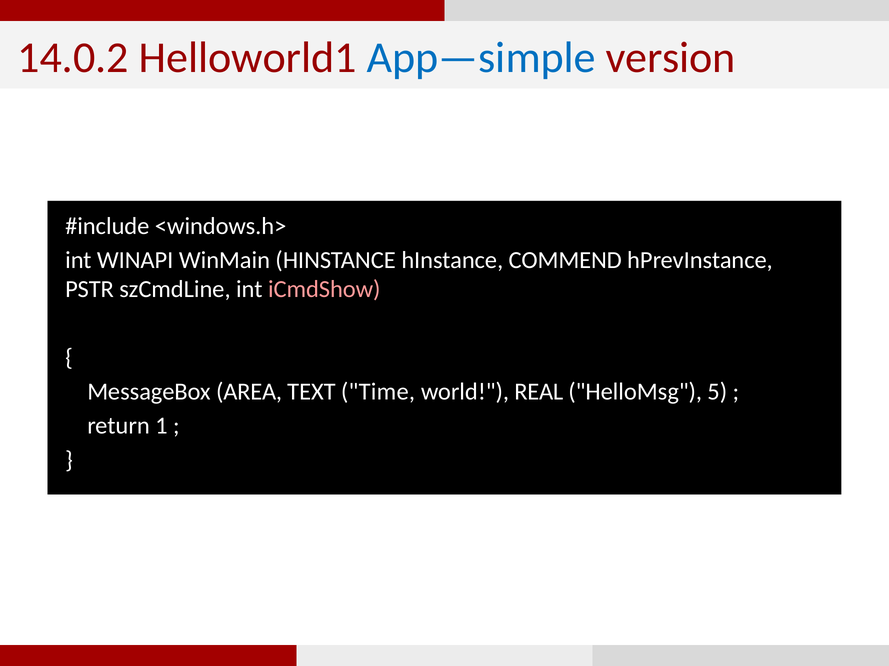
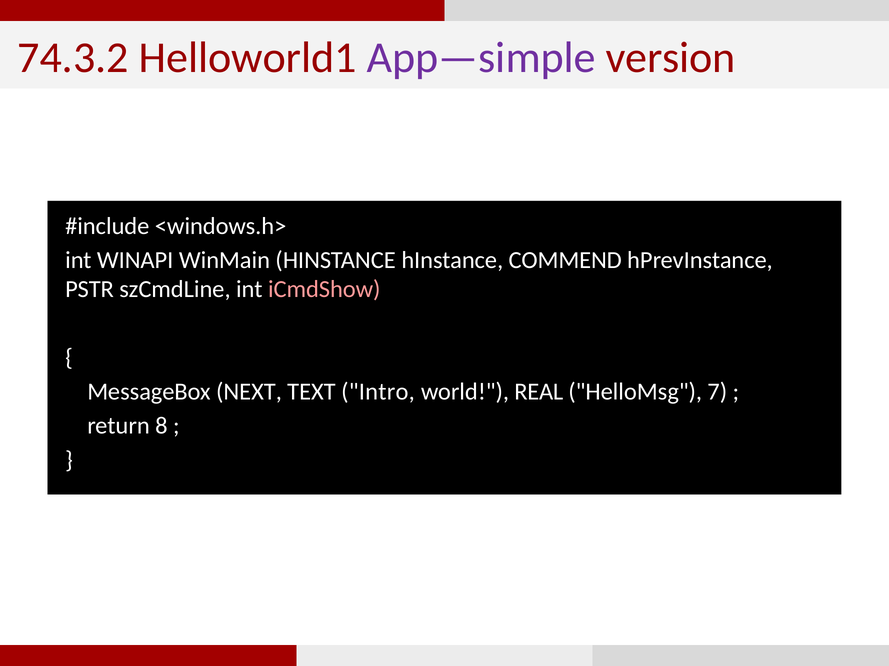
14.0.2: 14.0.2 -> 74.3.2 (73, 58)
App—simple colour: blue -> purple (481, 58)
AREA: AREA -> NEXT (249, 392)
Time: Time -> Intro (378, 392)
5: 5 -> 7 (717, 392)
1: 1 -> 8 (161, 426)
